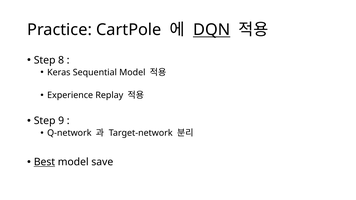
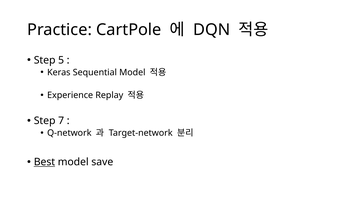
DQN underline: present -> none (212, 30)
8: 8 -> 5 (61, 60)
9: 9 -> 7 (61, 121)
